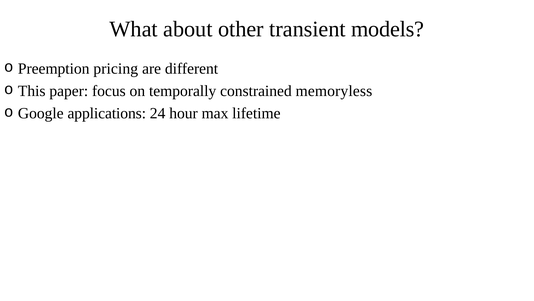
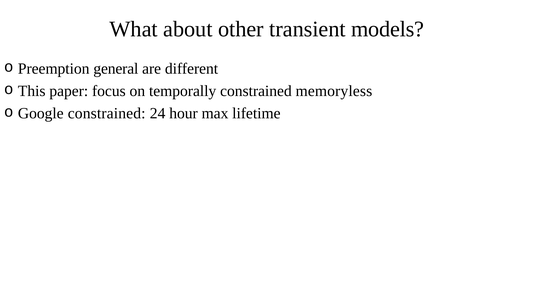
pricing: pricing -> general (116, 68)
Google applications: applications -> constrained (107, 113)
